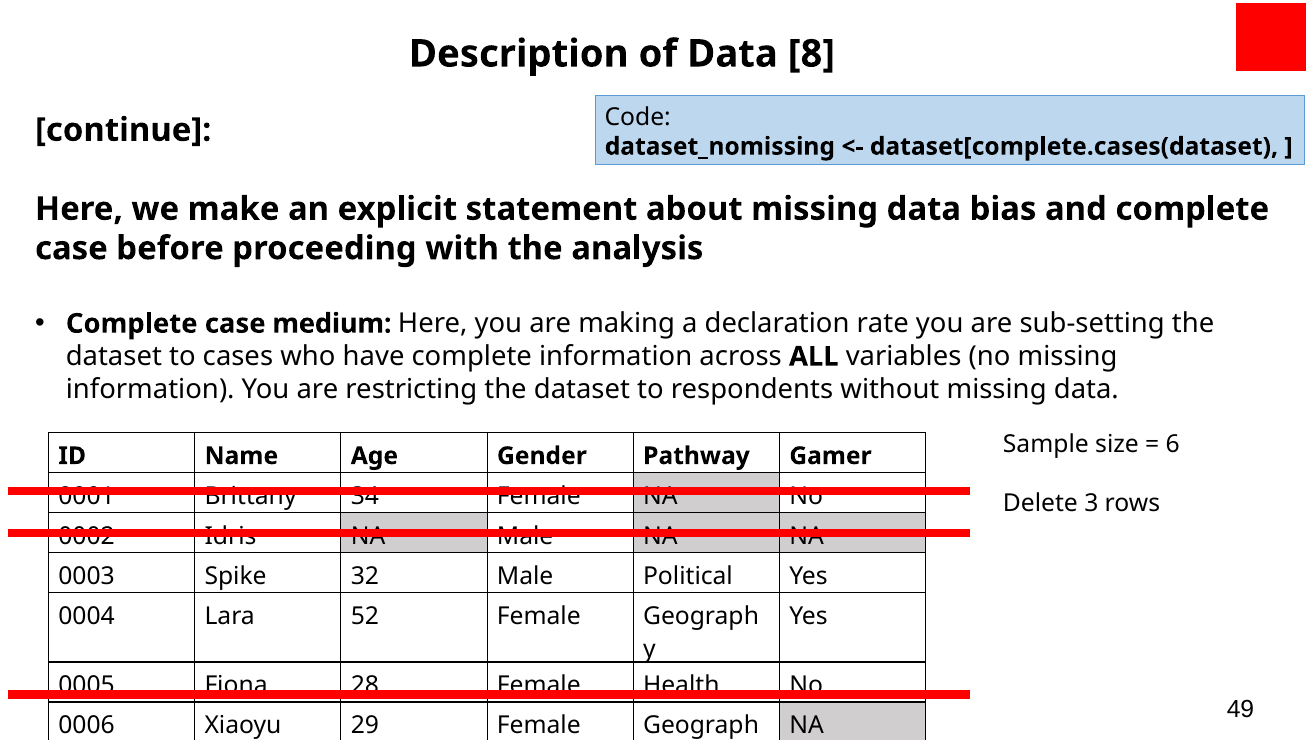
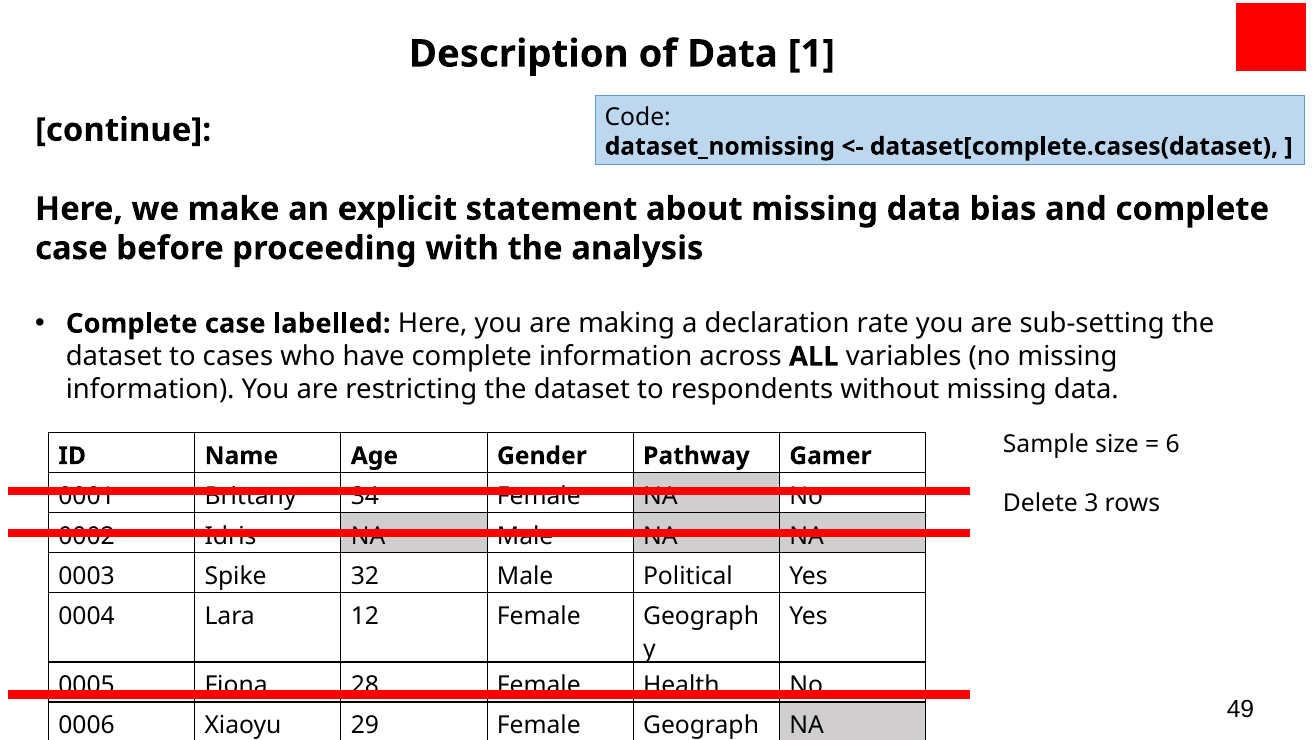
8: 8 -> 1 (811, 54)
medium: medium -> labelled (332, 324)
52: 52 -> 12 (365, 616)
